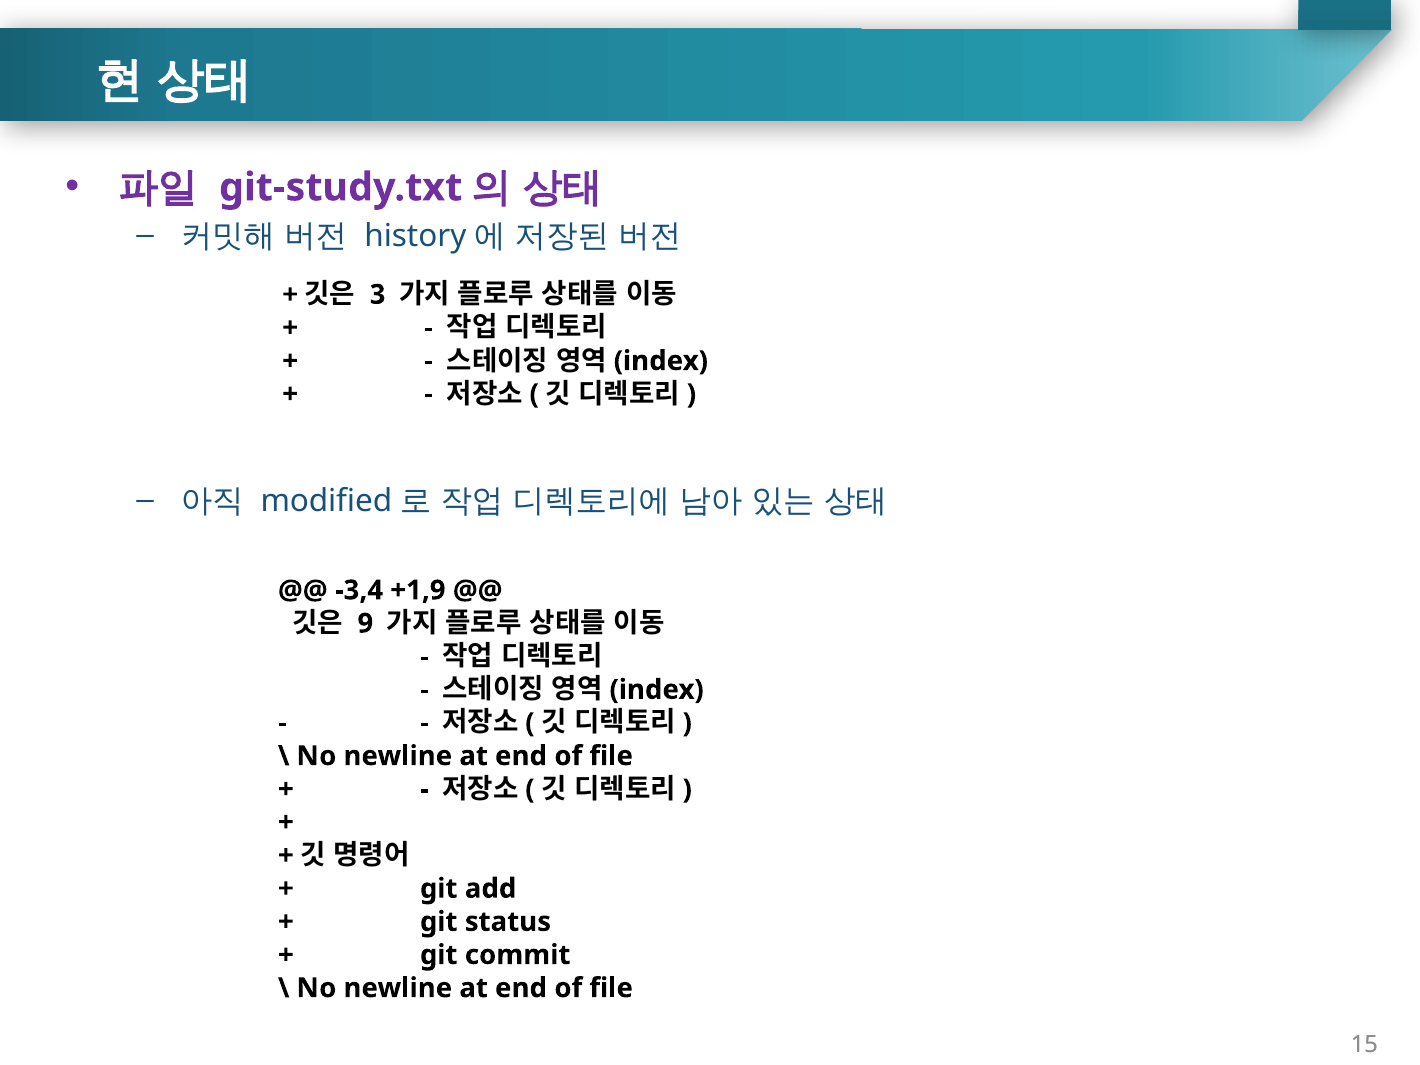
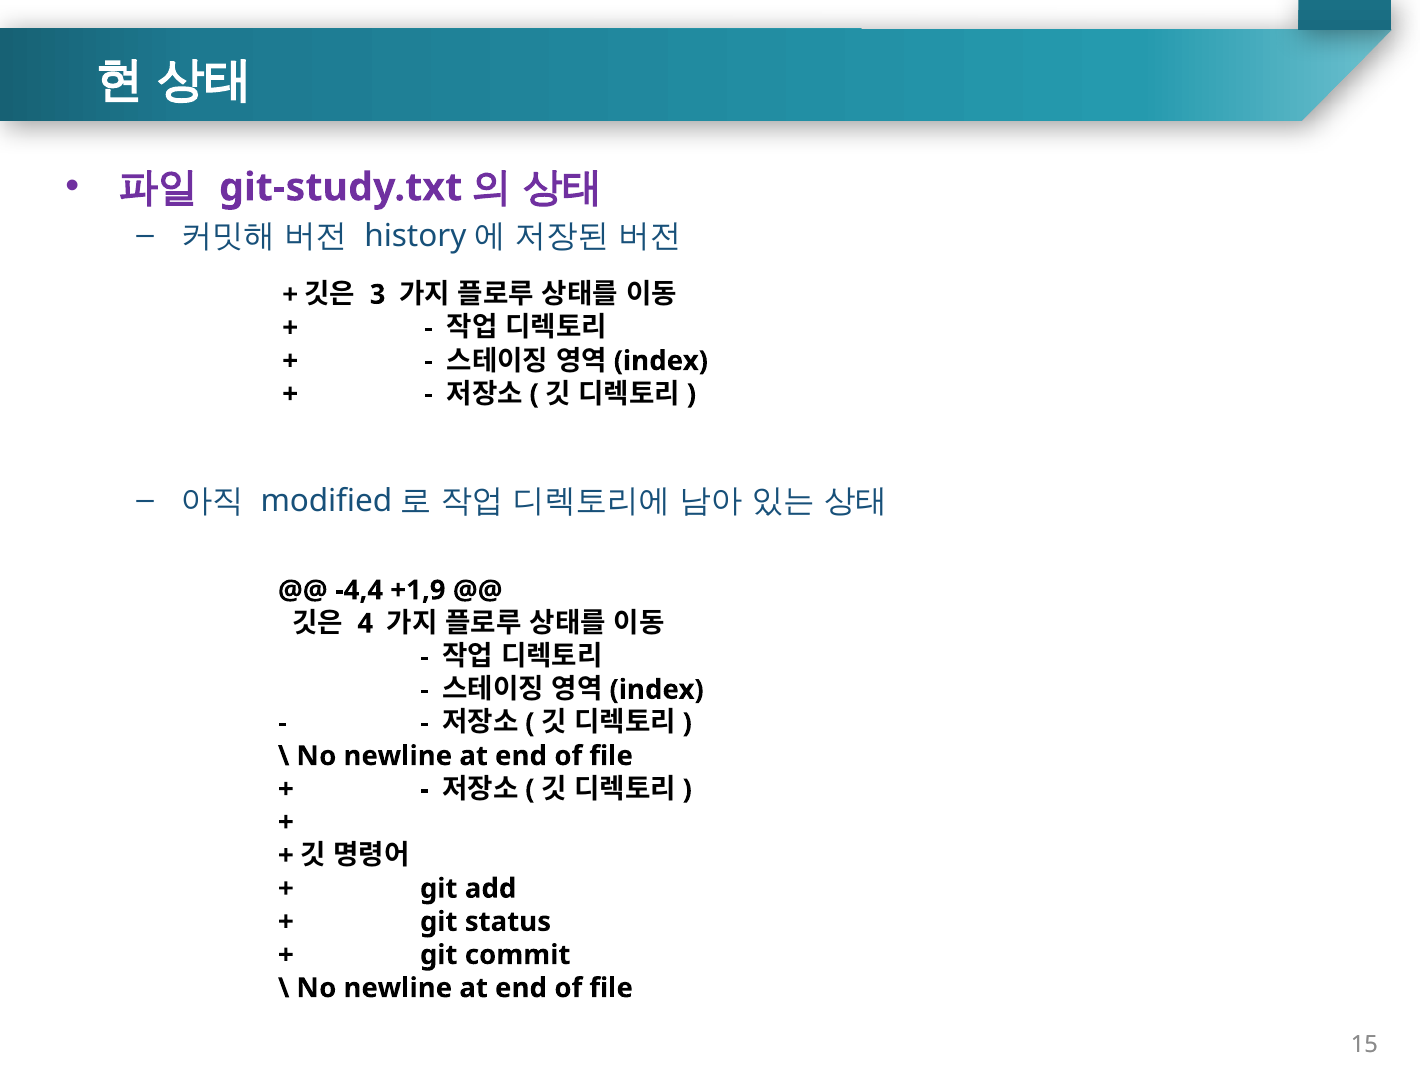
-3,4: -3,4 -> -4,4 (359, 590)
9: 9 -> 4 (365, 623)
